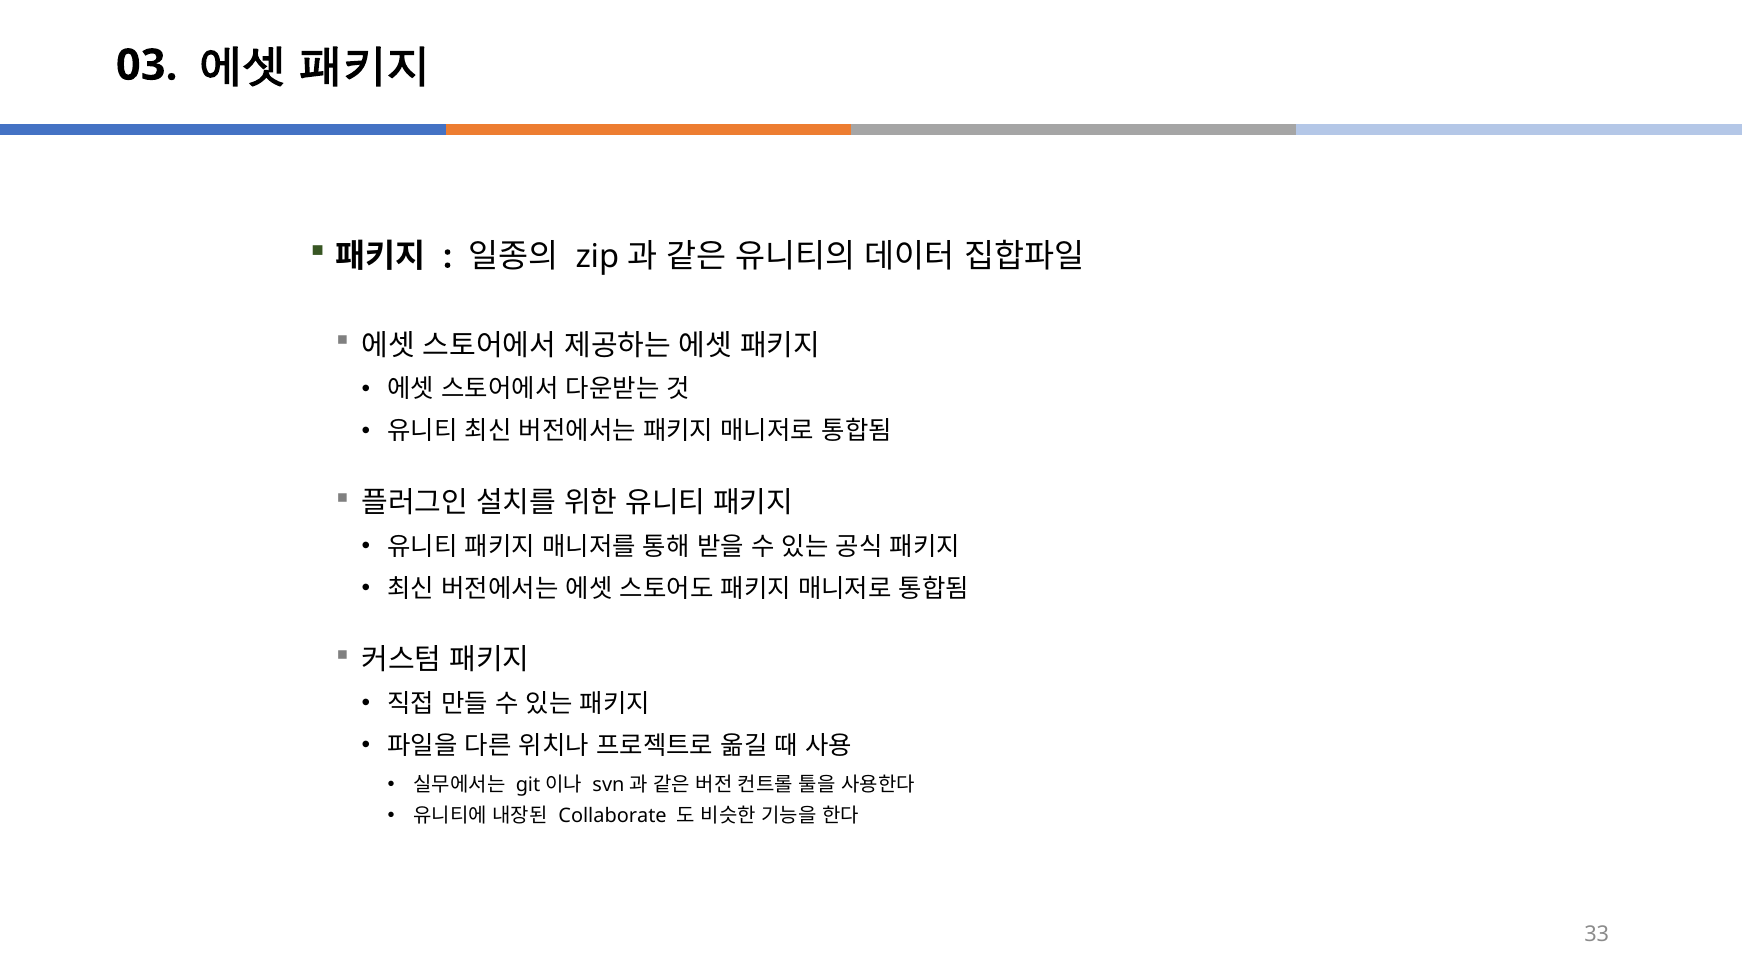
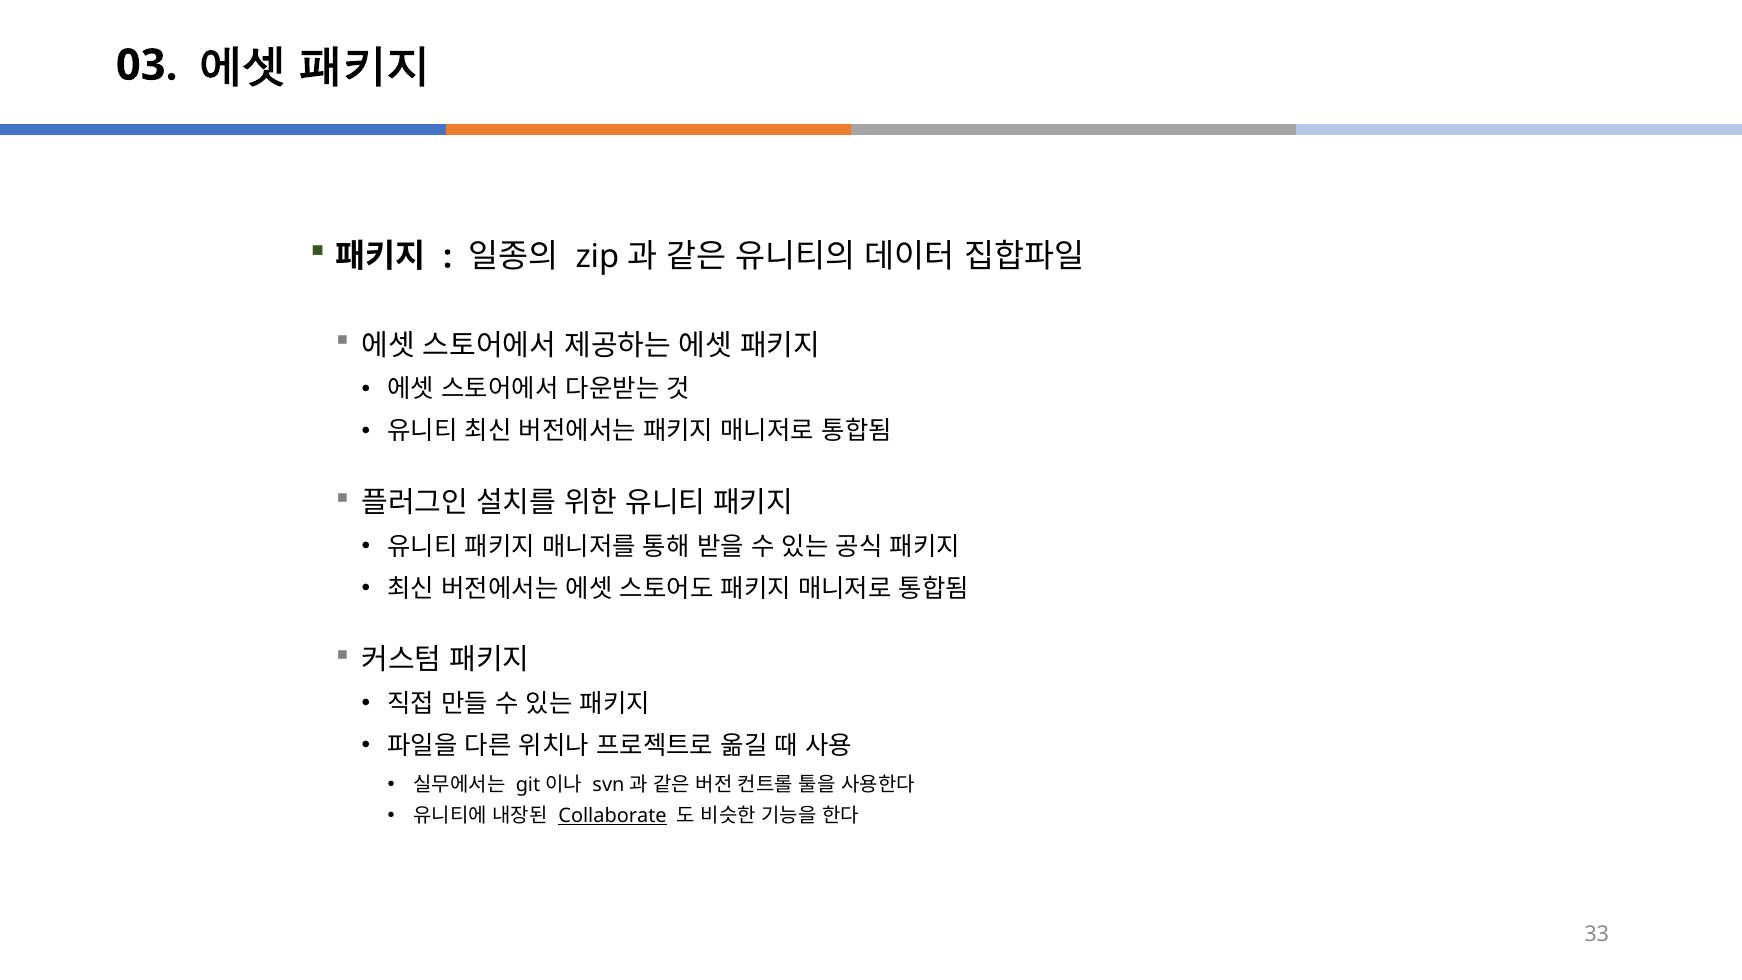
Collaborate underline: none -> present (613, 815)
